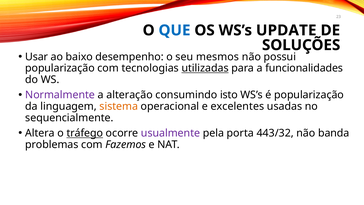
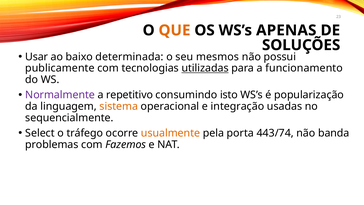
QUE colour: blue -> orange (174, 30)
UPDATE: UPDATE -> APENAS (286, 30)
desempenho: desempenho -> determinada (130, 57)
popularização: popularização -> publicamente (60, 68)
funcionalidades: funcionalidades -> funcionamento (304, 68)
alteração: alteração -> repetitivo (130, 95)
excelentes: excelentes -> integração (237, 106)
Altera: Altera -> Select (40, 133)
tráfego underline: present -> none (85, 133)
usualmente colour: purple -> orange (171, 133)
443/32: 443/32 -> 443/74 (275, 133)
